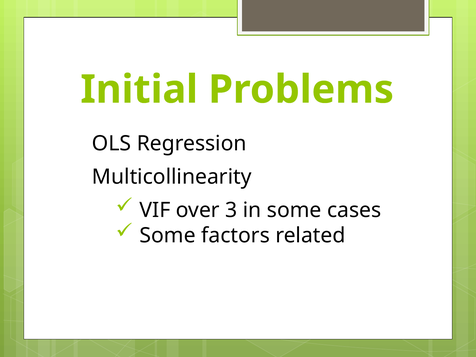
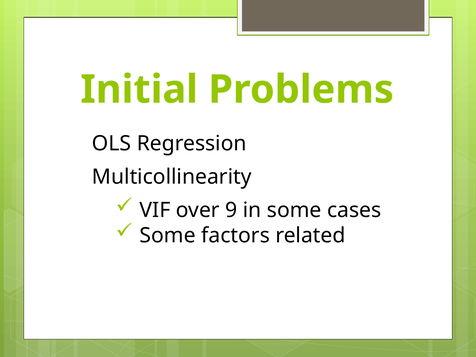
3: 3 -> 9 (231, 210)
